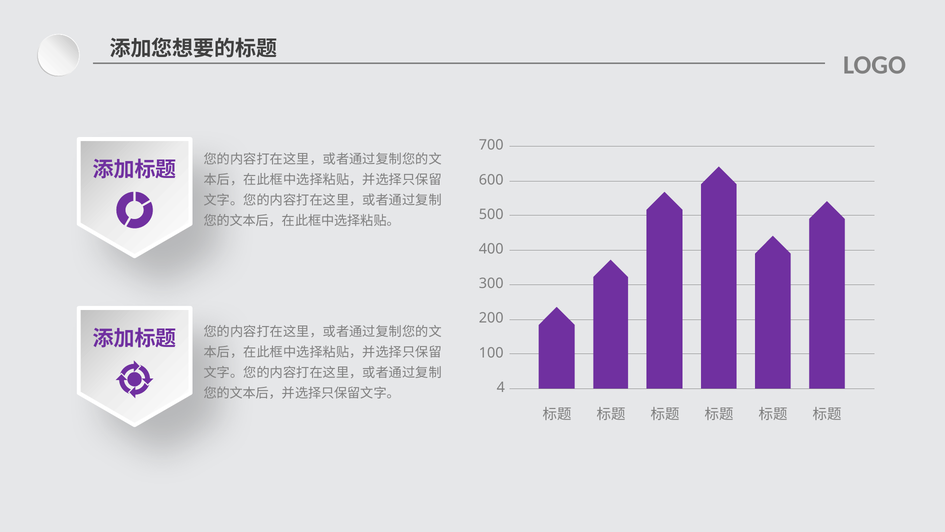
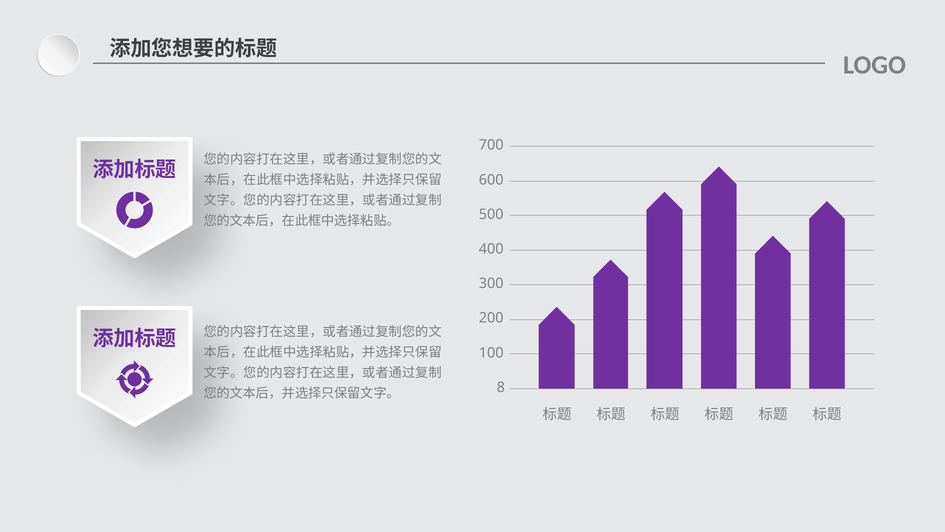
4: 4 -> 8 (501, 387)
